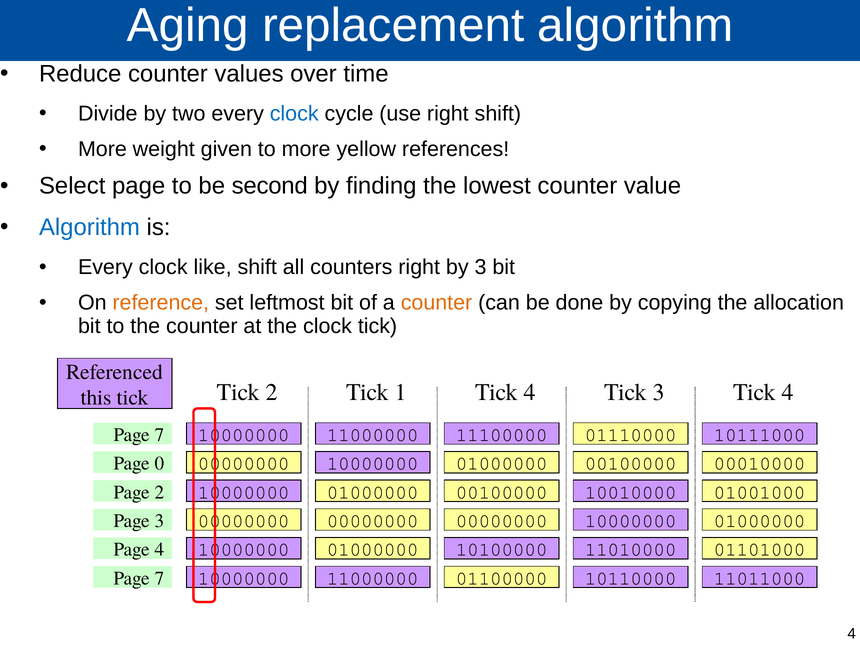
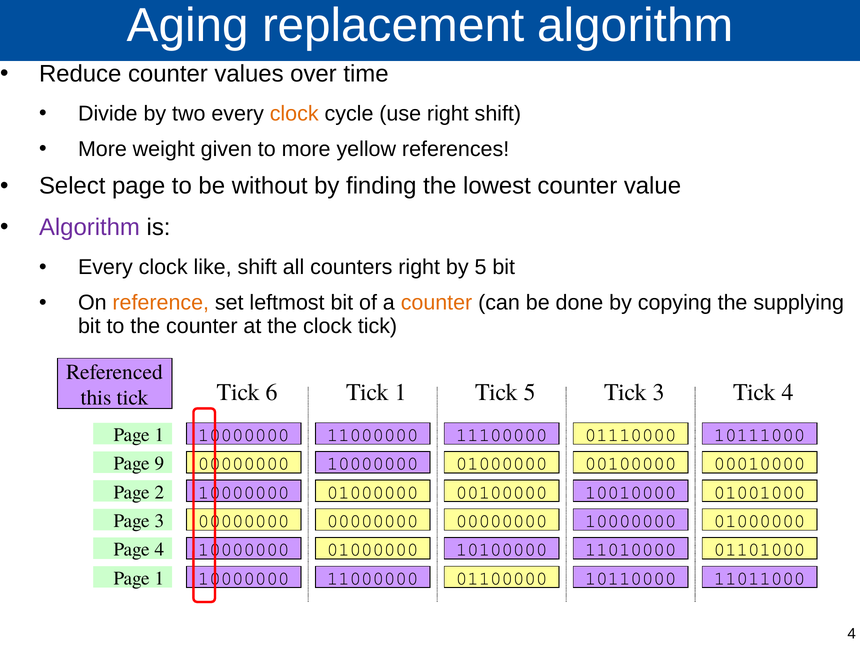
clock colour: blue -> orange (294, 114)
second: second -> without (270, 186)
Algorithm colour: blue -> purple (89, 227)
by 3: 3 -> 5 (481, 267)
allocation: allocation -> supplying (799, 303)
Tick 2: 2 -> 6 (272, 392)
4: 4 -> 5 (530, 392)
7: 7 -> 1 (159, 435)
0: 0 -> 9 (159, 463)
7: 7 -> 1 (159, 578)
